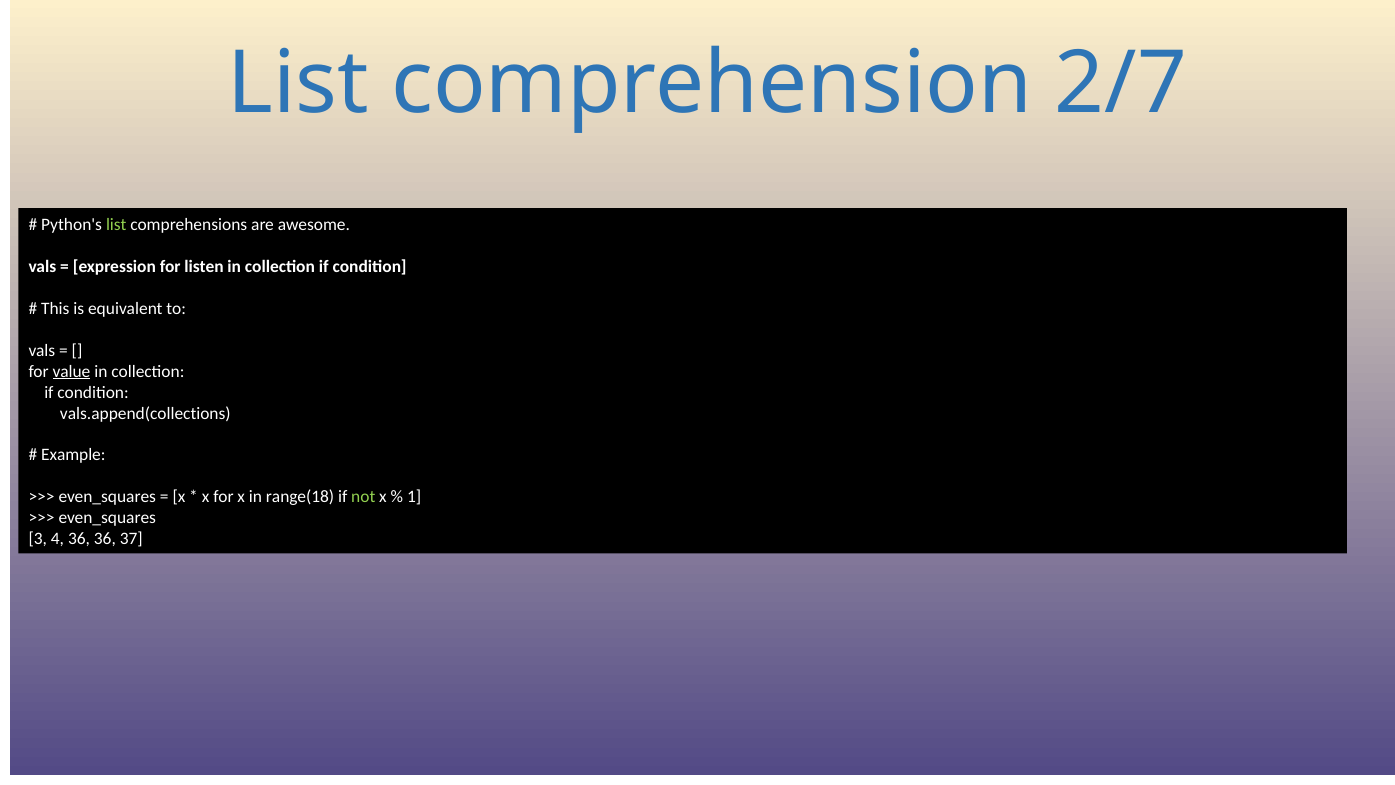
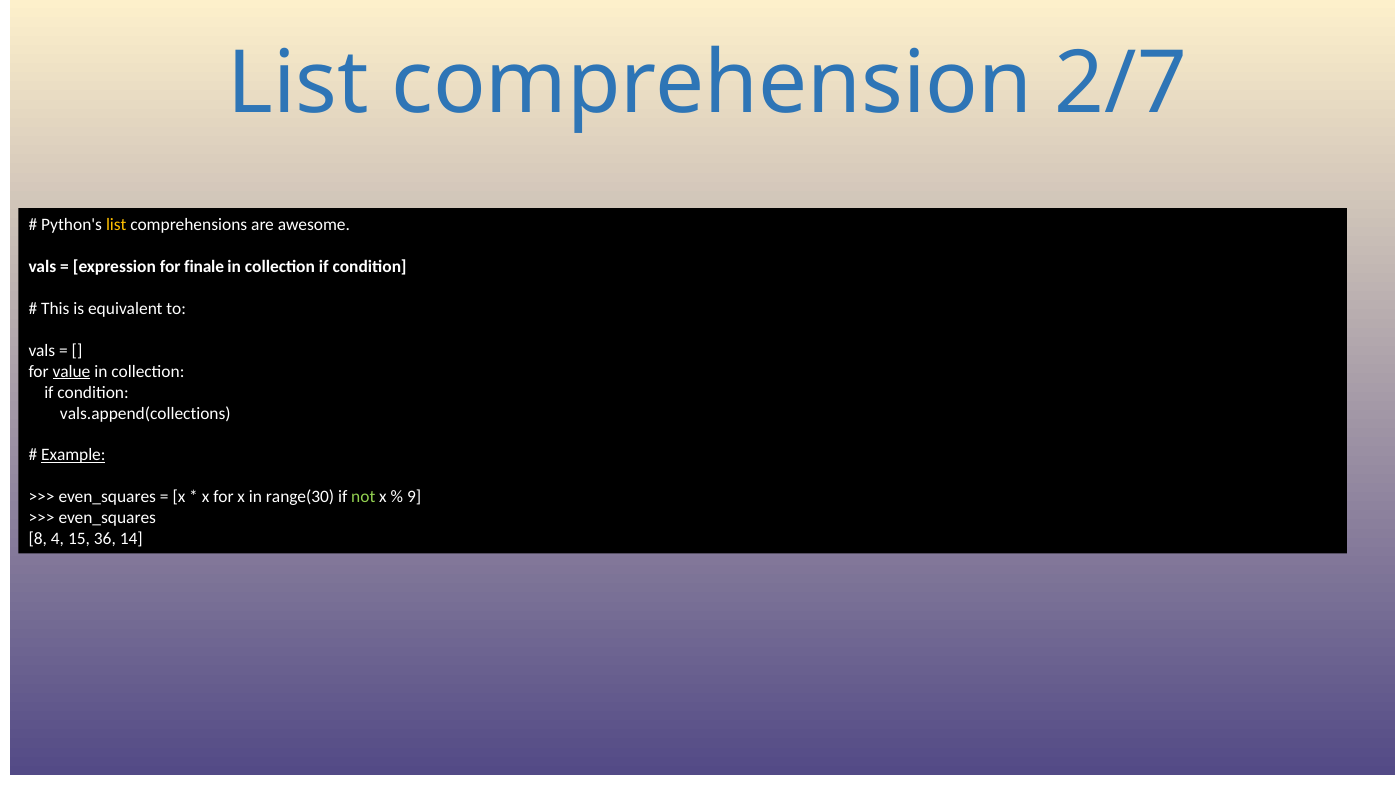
list colour: light green -> yellow (116, 225)
listen: listen -> finale (204, 267)
Example underline: none -> present (73, 455)
range(18: range(18 -> range(30 (300, 497)
1: 1 -> 9 (414, 497)
3: 3 -> 8 (38, 539)
4 36: 36 -> 15 (79, 539)
37: 37 -> 14 (131, 539)
